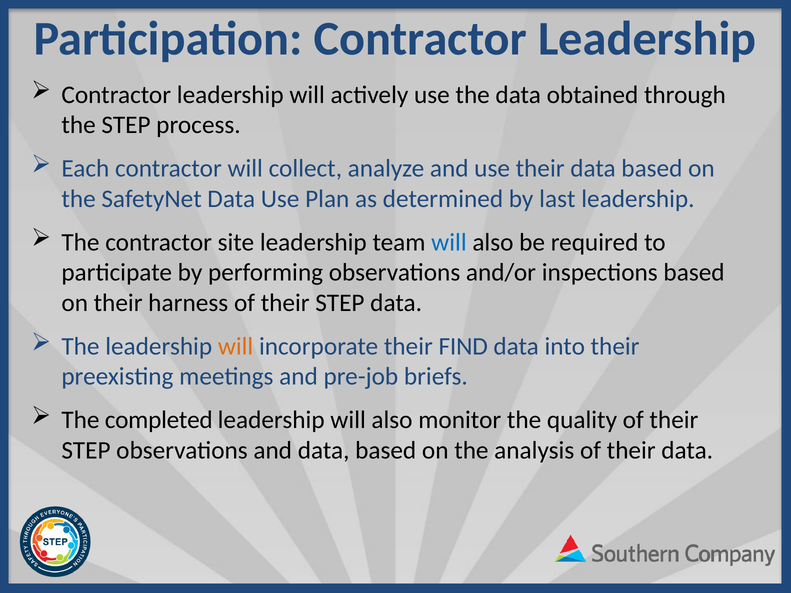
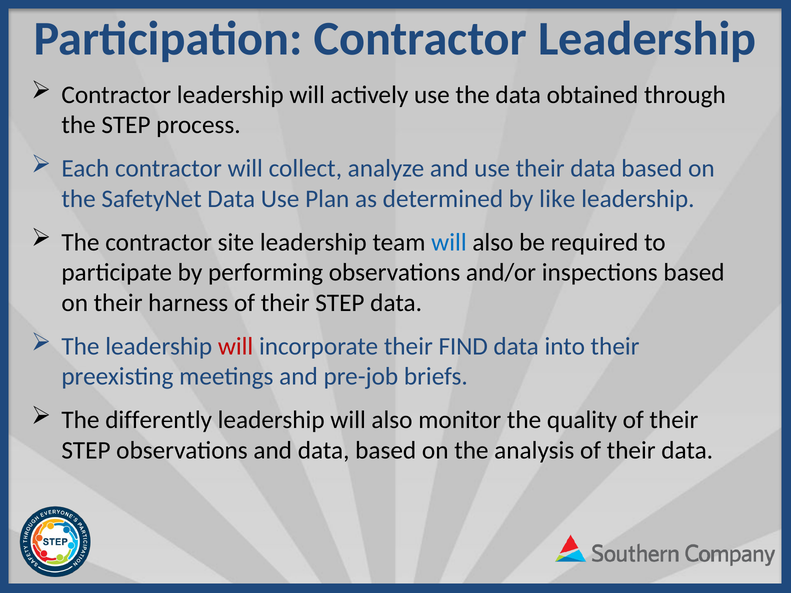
last: last -> like (557, 199)
will colour: orange -> red (236, 346)
completed: completed -> differently (159, 420)
